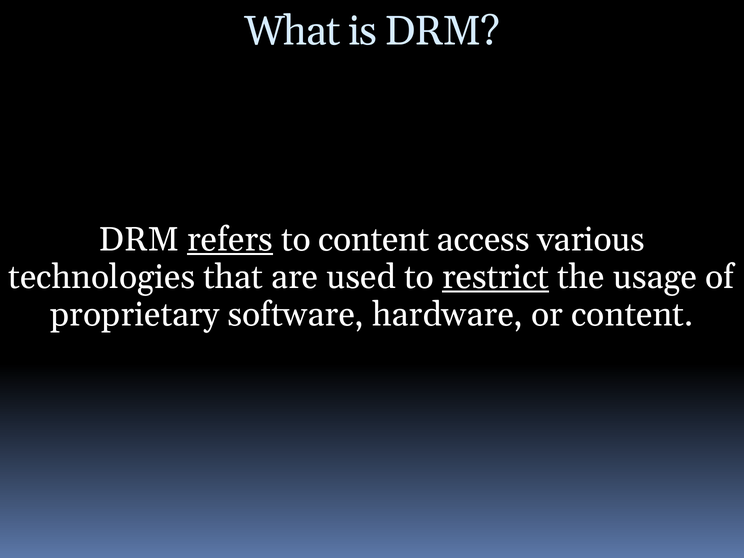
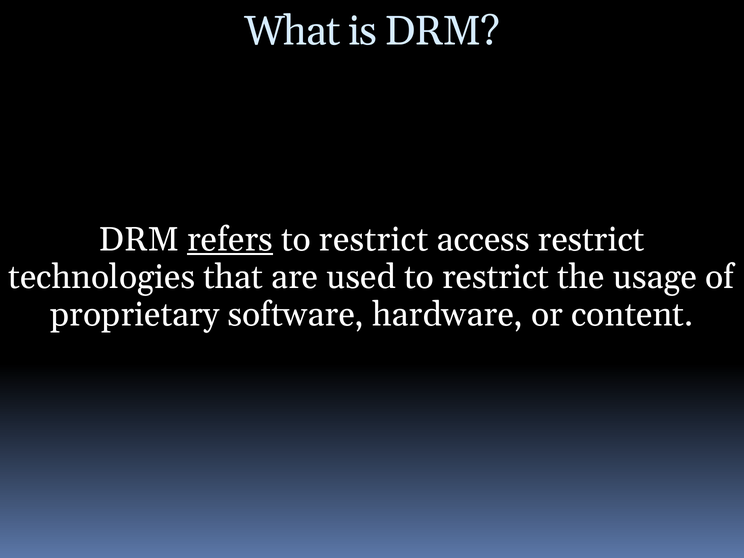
content: content -> restrict (374, 240)
access various: various -> restrict (591, 240)
restrict underline: present -> none (496, 277)
